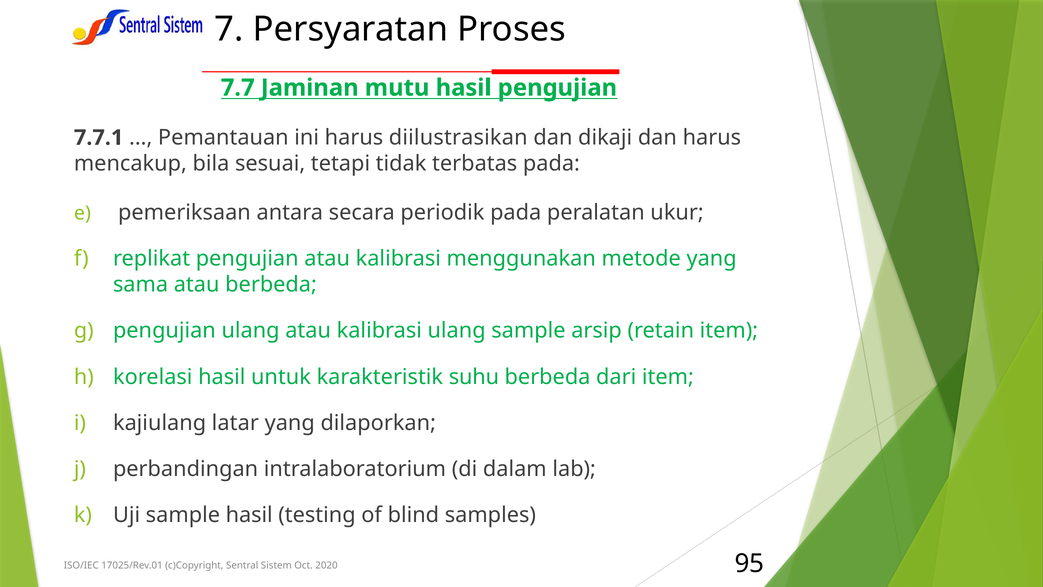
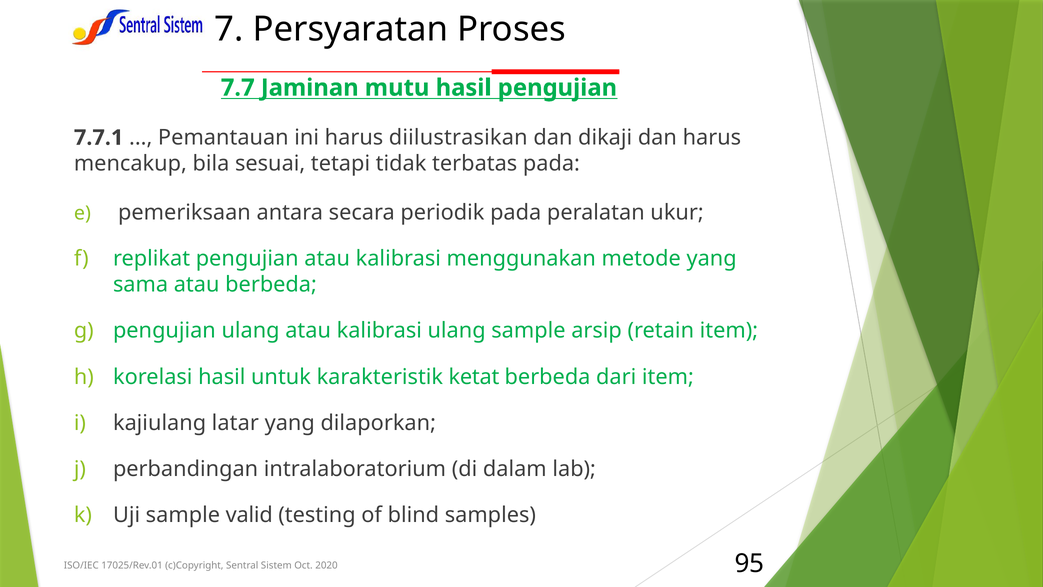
suhu: suhu -> ketat (474, 377)
sample hasil: hasil -> valid (249, 515)
